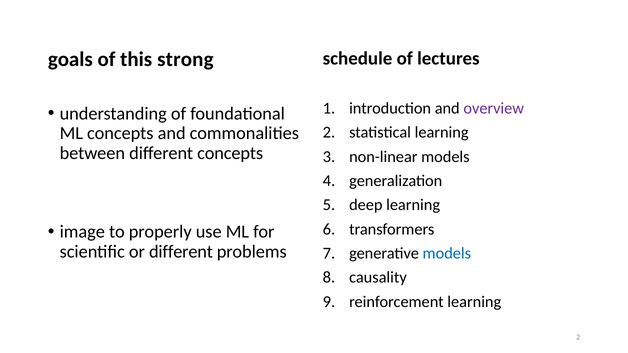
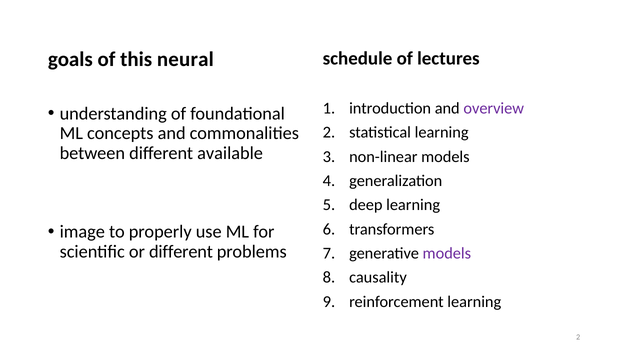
strong: strong -> neural (185, 60)
different concepts: concepts -> available (230, 153)
models colour: blue -> purple (447, 254)
